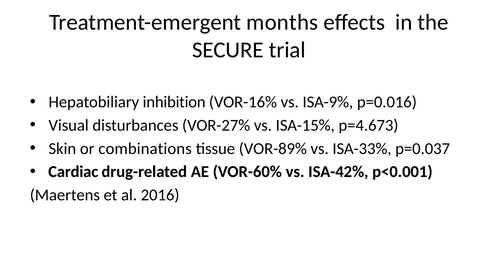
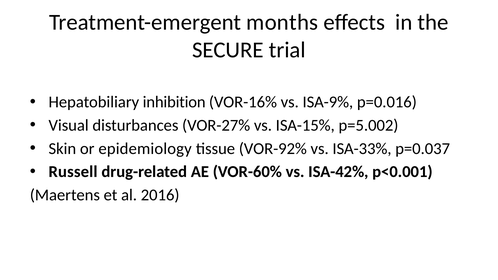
p=4.673: p=4.673 -> p=5.002 (368, 125)
combinations: combinations -> epidemiology (145, 149)
VOR-89%: VOR-89% -> VOR-92% (273, 149)
Cardiac: Cardiac -> Russell (73, 172)
